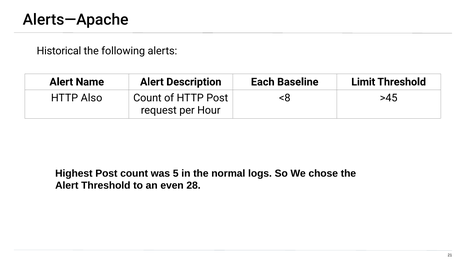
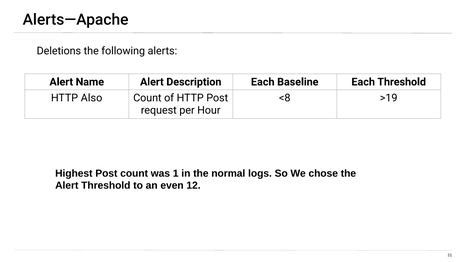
Historical: Historical -> Deletions (59, 51)
Baseline Limit: Limit -> Each (363, 82)
>45: >45 -> >19 (389, 98)
5: 5 -> 1 (176, 173)
28: 28 -> 12 (194, 186)
